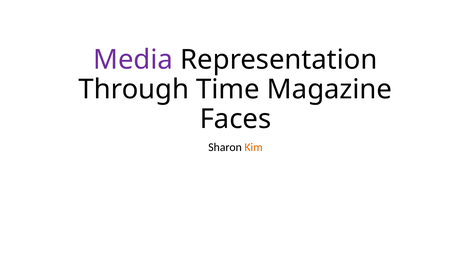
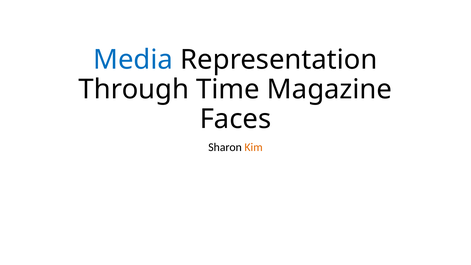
Media colour: purple -> blue (133, 60)
